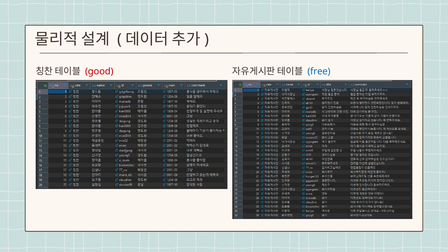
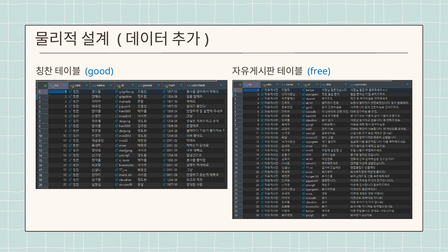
good colour: red -> blue (99, 71)
